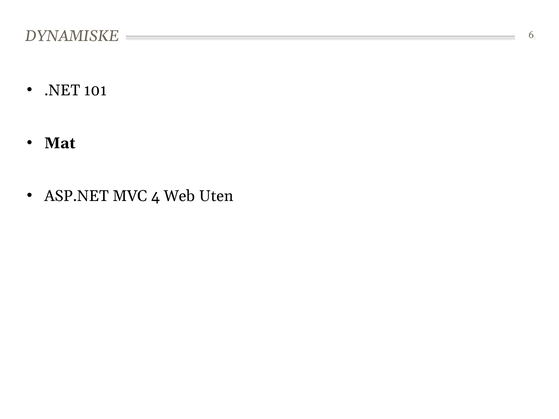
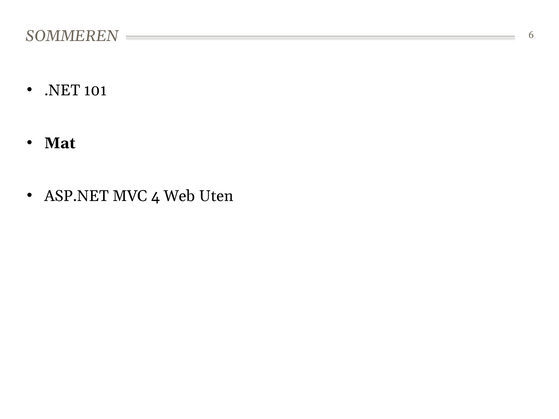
DYNAMISKE: DYNAMISKE -> SOMMEREN (72, 36)
